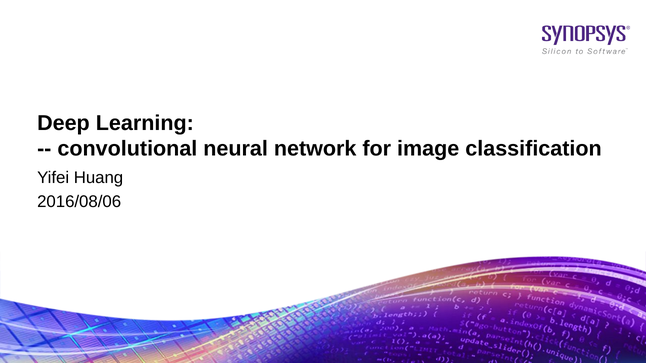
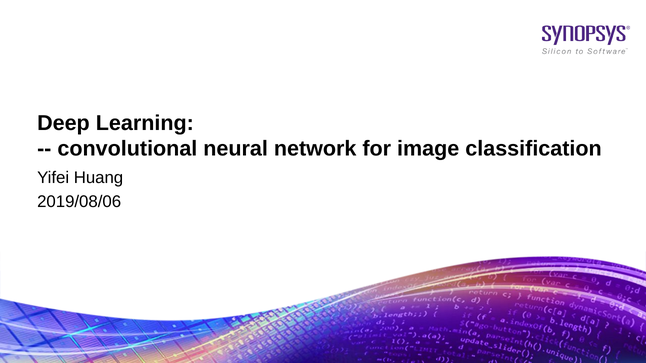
2016/08/06: 2016/08/06 -> 2019/08/06 (79, 202)
